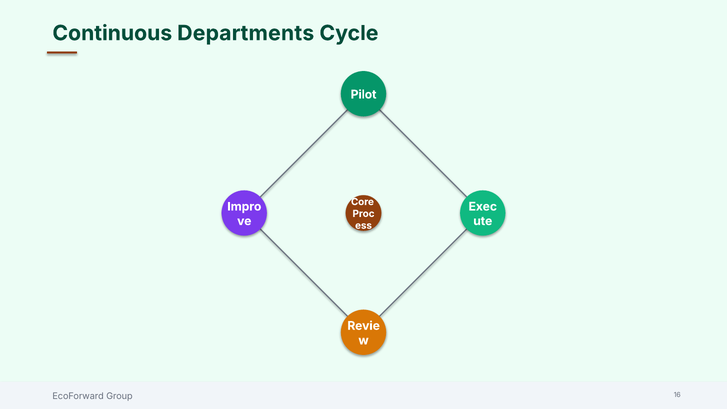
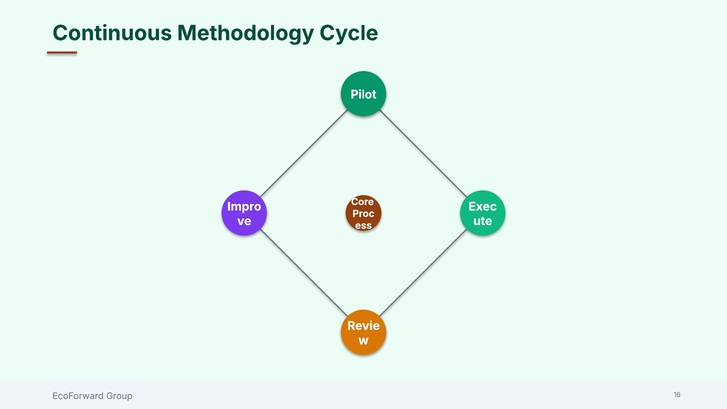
Departments: Departments -> Methodology (246, 33)
